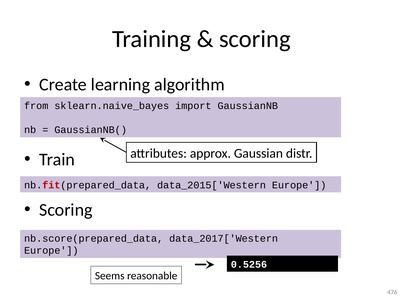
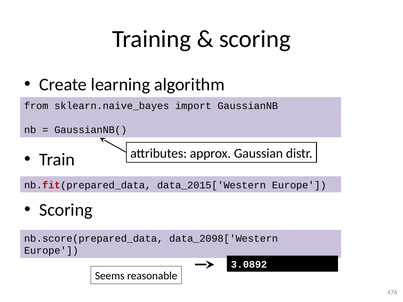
data_2017['Western: data_2017['Western -> data_2098['Western (224, 239)
0.5256: 0.5256 -> 3.0892 (249, 265)
